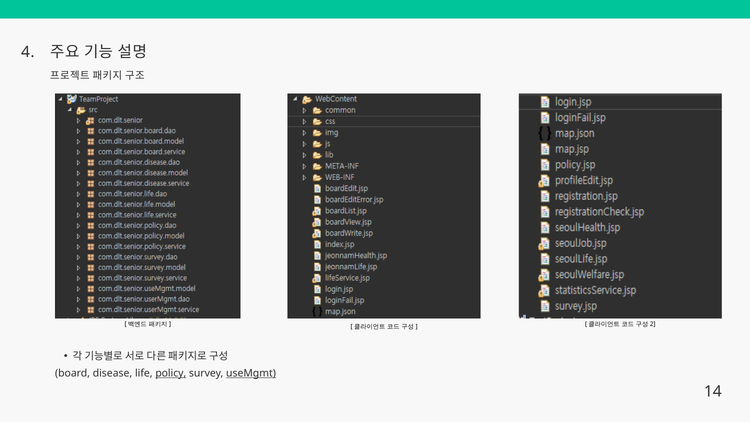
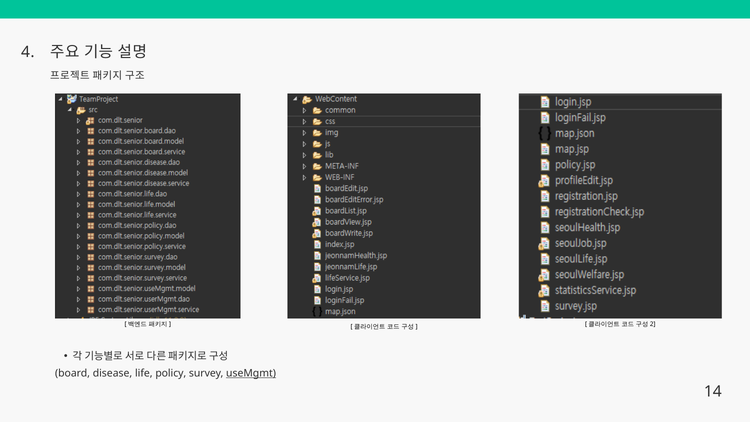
policy underline: present -> none (171, 373)
